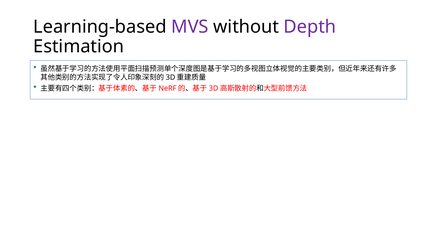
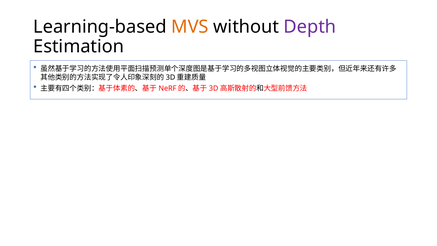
MVS colour: purple -> orange (190, 27)
